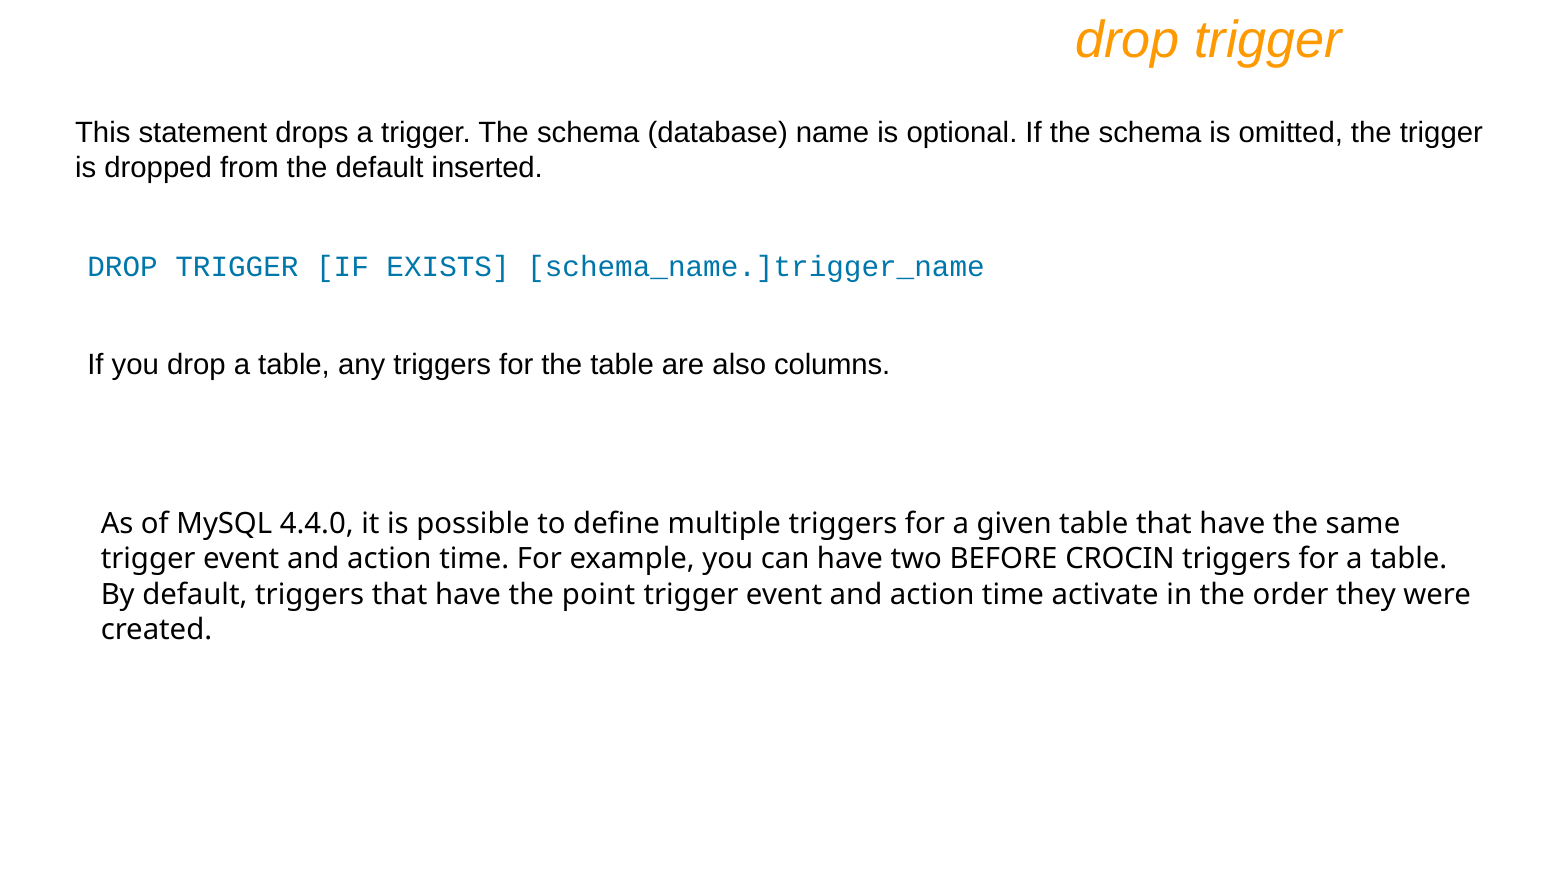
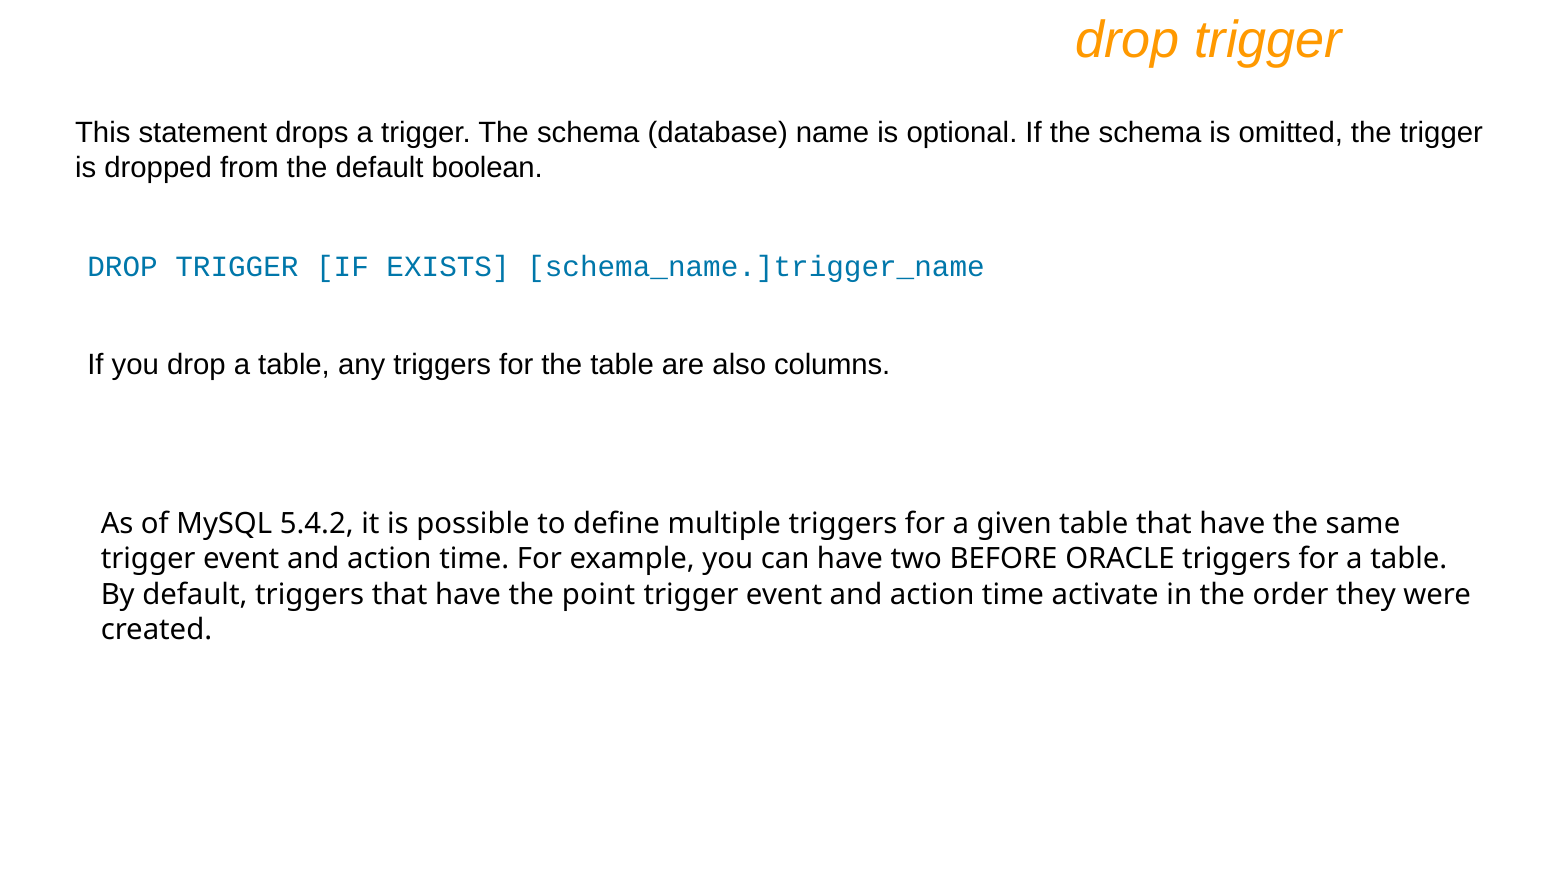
inserted: inserted -> boolean (487, 168)
4.4.0: 4.4.0 -> 5.4.2 (317, 524)
CROCIN: CROCIN -> ORACLE (1120, 559)
